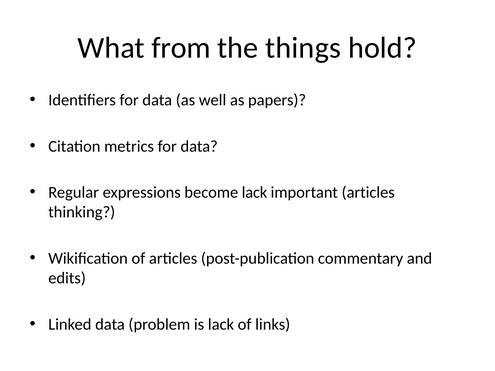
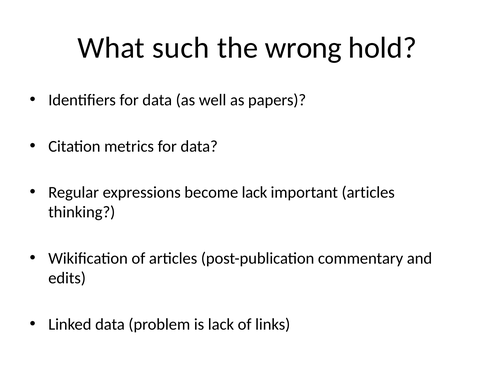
from: from -> such (181, 48)
things: things -> wrong (303, 48)
